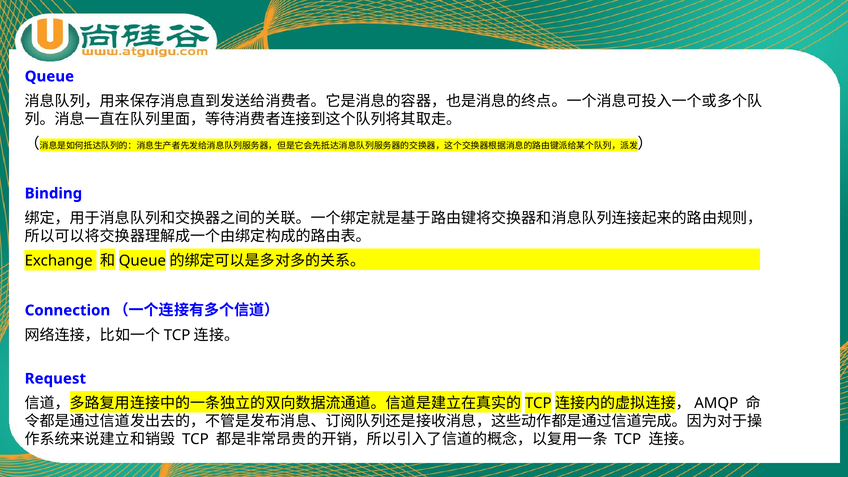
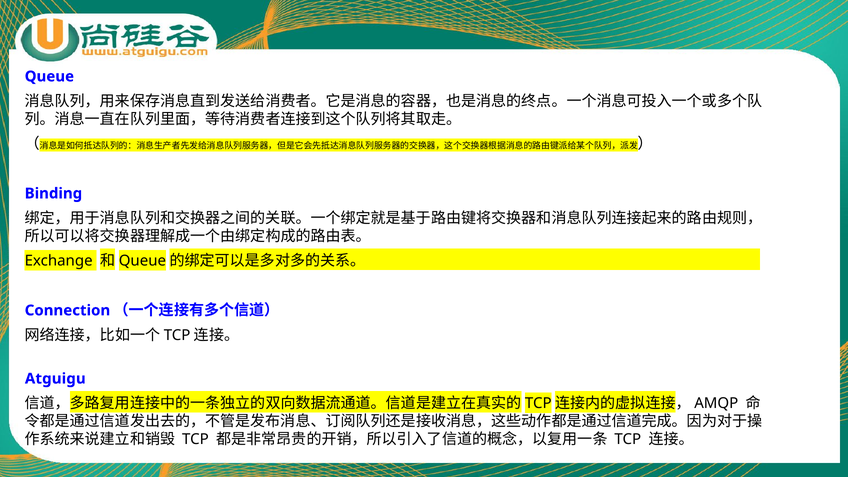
Request: Request -> Atguigu (55, 379)
